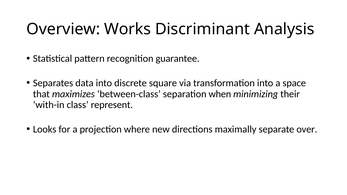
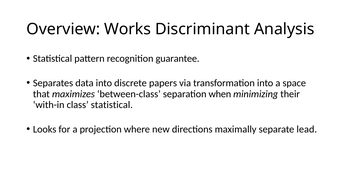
square: square -> papers (163, 83)
class represent: represent -> statistical (112, 105)
over: over -> lead (307, 129)
